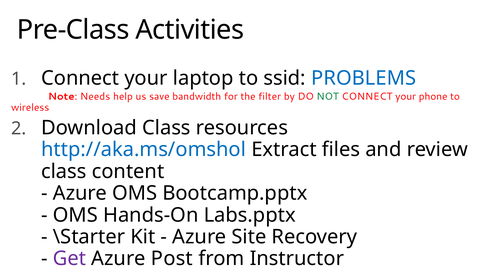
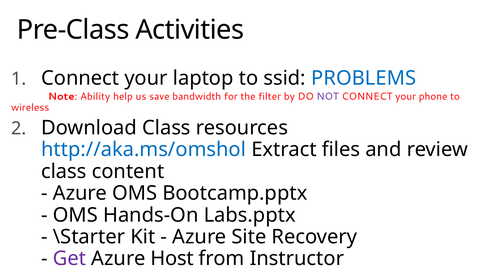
Needs: Needs -> Ability (95, 96)
NOT colour: green -> purple (328, 96)
Post: Post -> Host (172, 258)
